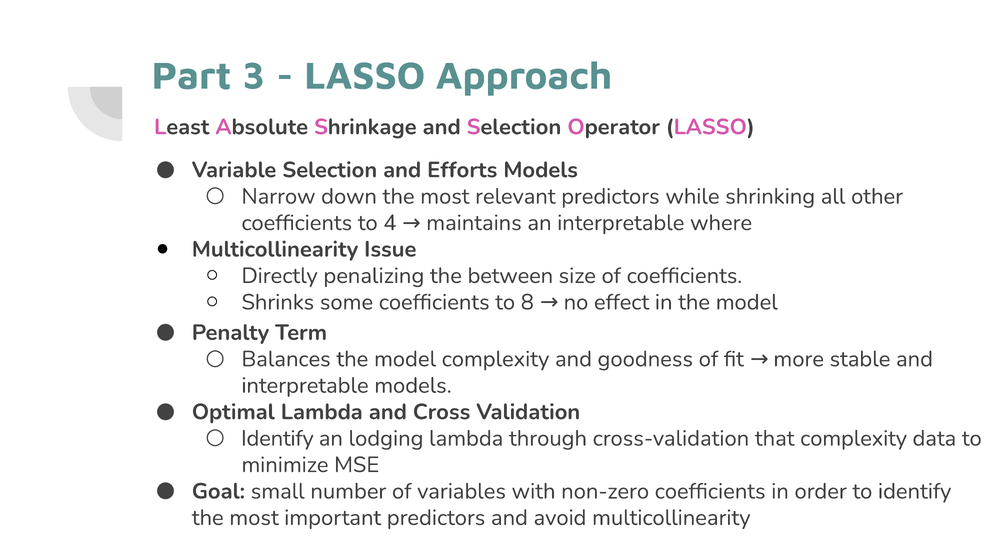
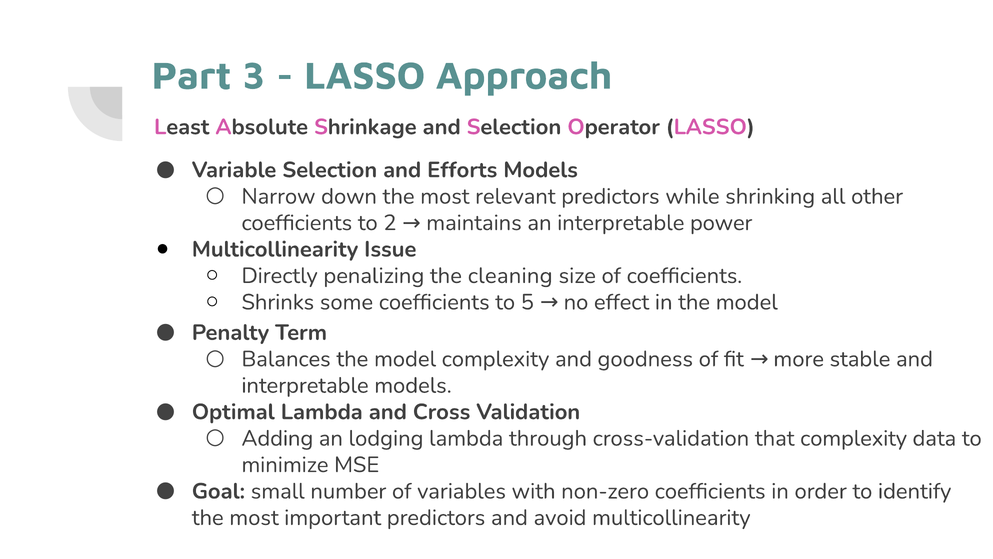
4: 4 -> 2 (390, 223)
where: where -> power (721, 223)
between: between -> cleaning (510, 275)
8: 8 -> 5 (527, 302)
Identify: Identify -> Adding (277, 438)
